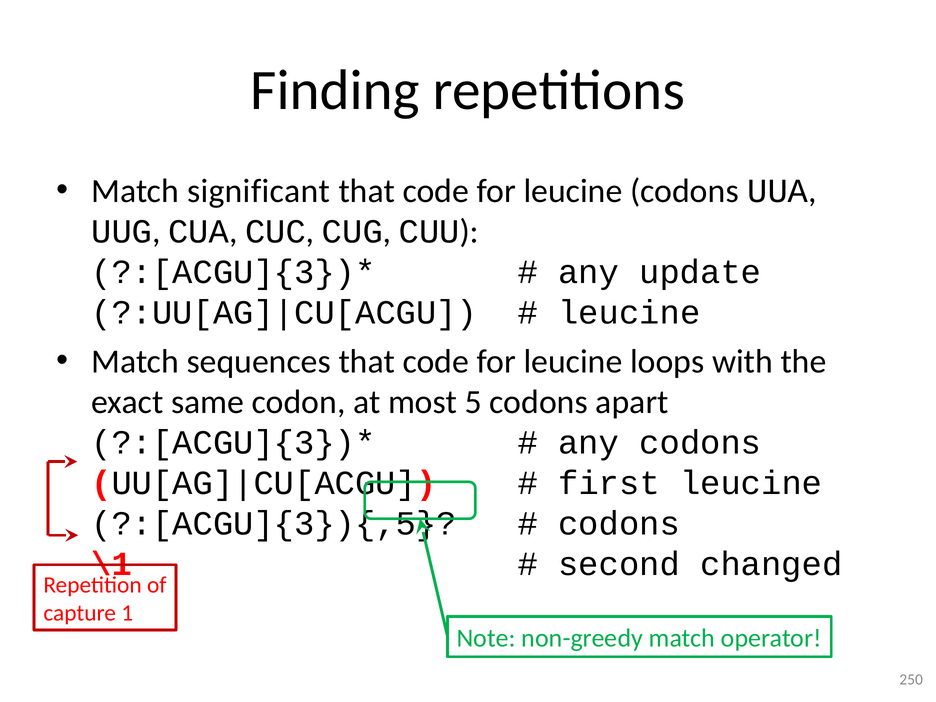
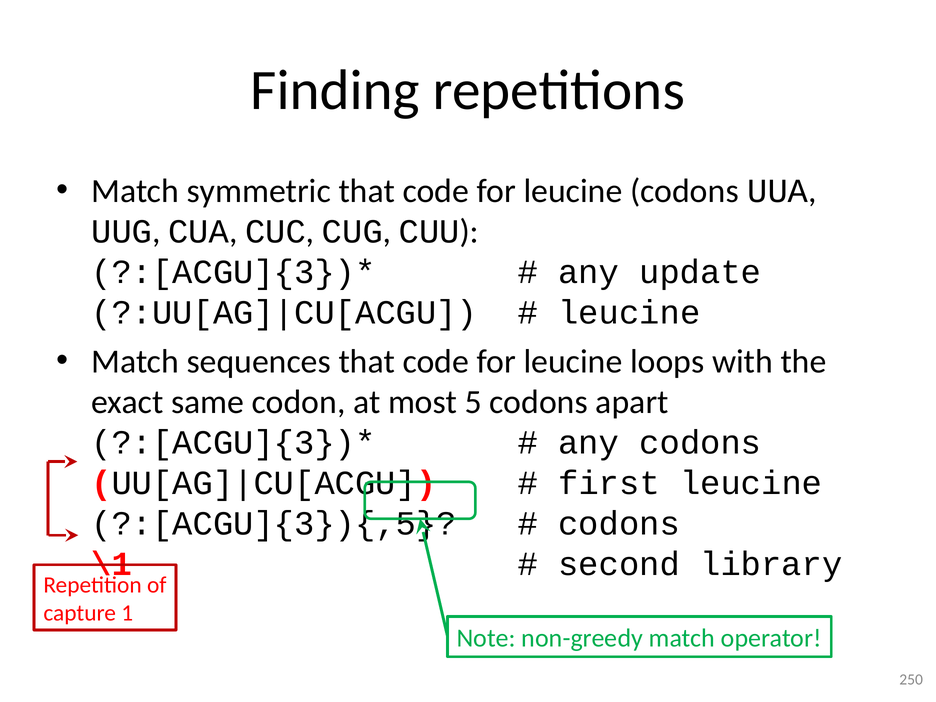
significant: significant -> symmetric (259, 191)
changed: changed -> library (771, 564)
